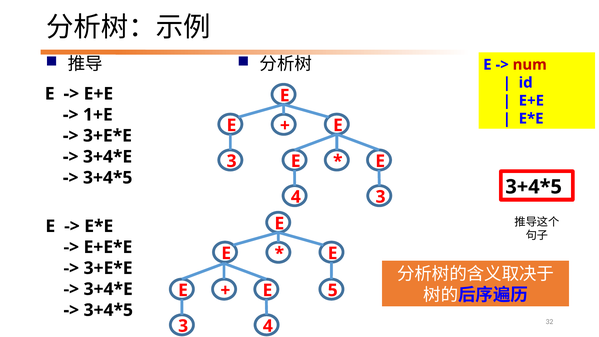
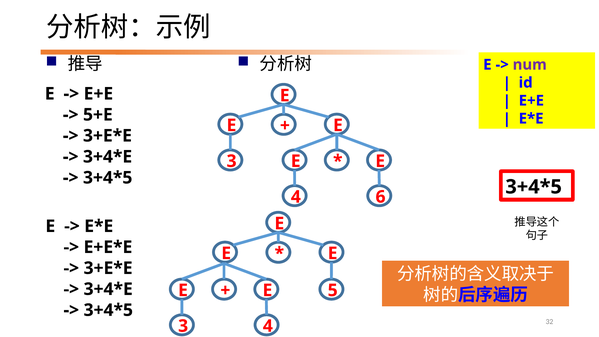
num colour: red -> purple (530, 65)
1+E: 1+E -> 5+E (98, 115)
4 3: 3 -> 6 (381, 197)
